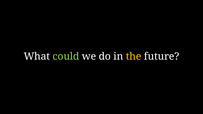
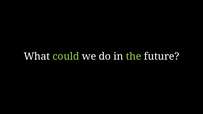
the colour: yellow -> light green (134, 56)
